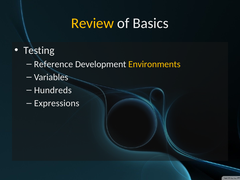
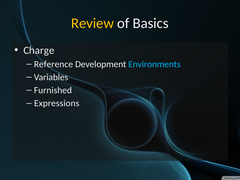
Testing: Testing -> Charge (39, 50)
Environments colour: yellow -> light blue (154, 64)
Hundreds: Hundreds -> Furnished (53, 90)
